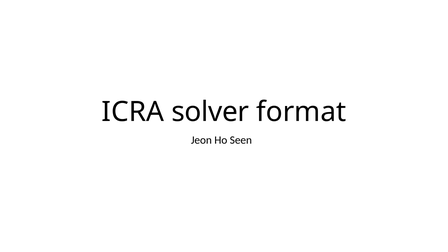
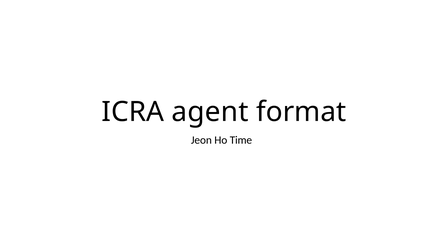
solver: solver -> agent (210, 112)
Seen: Seen -> Time (241, 140)
